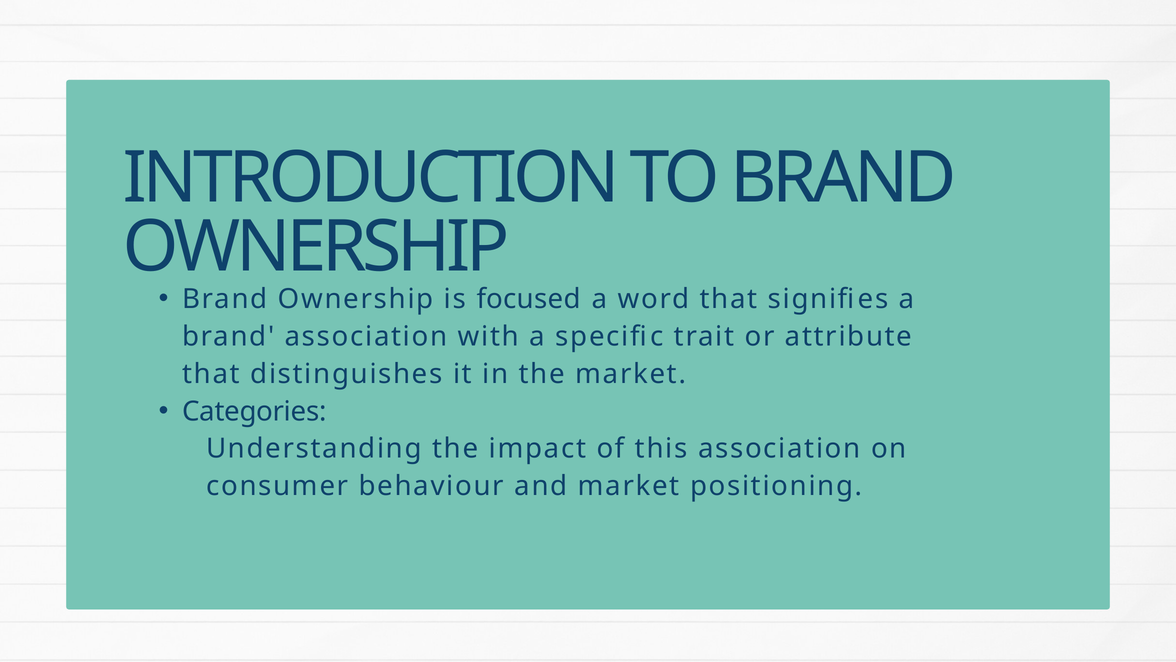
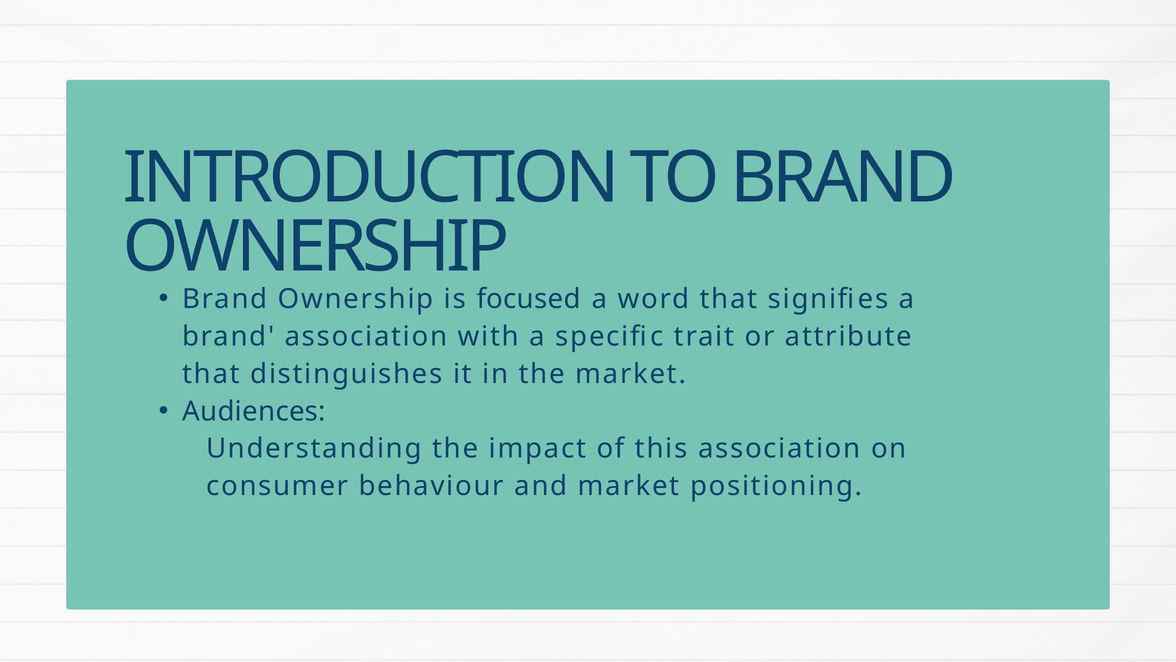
Categories: Categories -> Audiences (254, 411)
